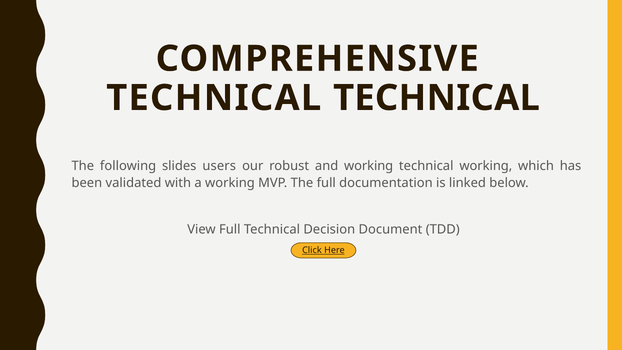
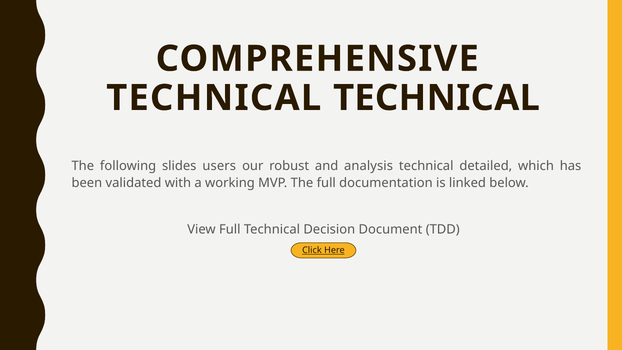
and working: working -> analysis (369, 166)
technical working: working -> detailed (486, 166)
